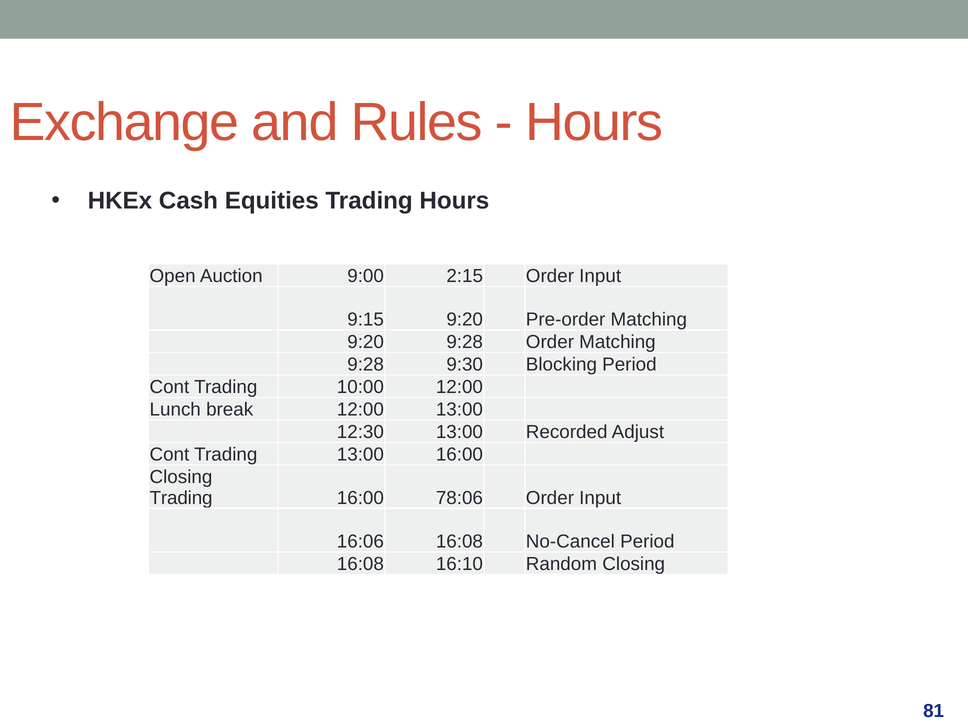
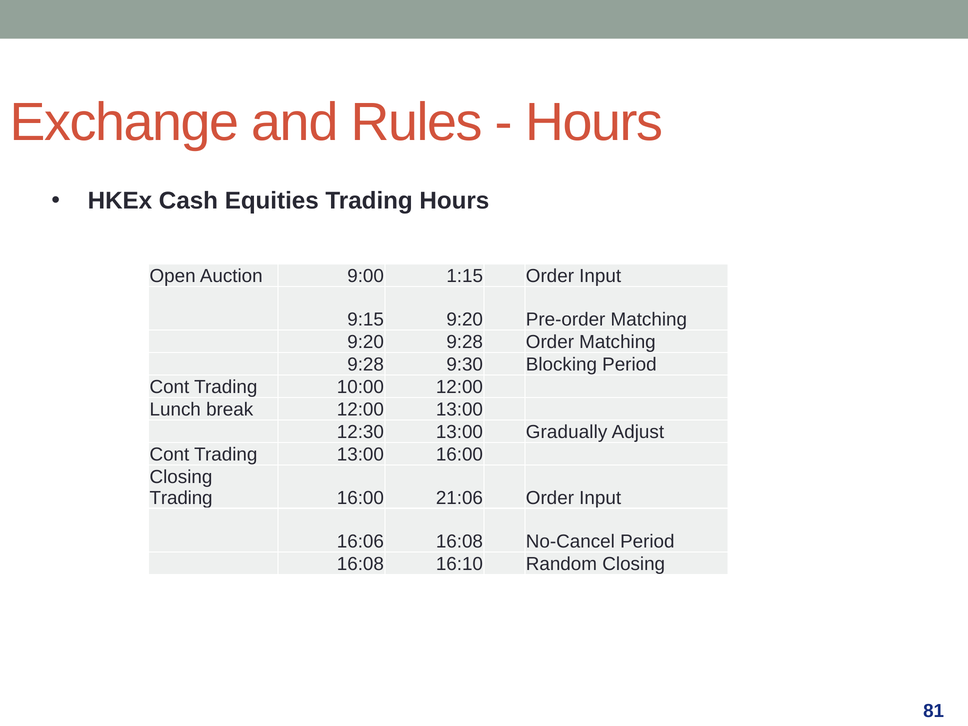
2:15: 2:15 -> 1:15 (465, 276)
Recorded: Recorded -> Gradually (567, 432)
78:06: 78:06 -> 21:06 (459, 498)
